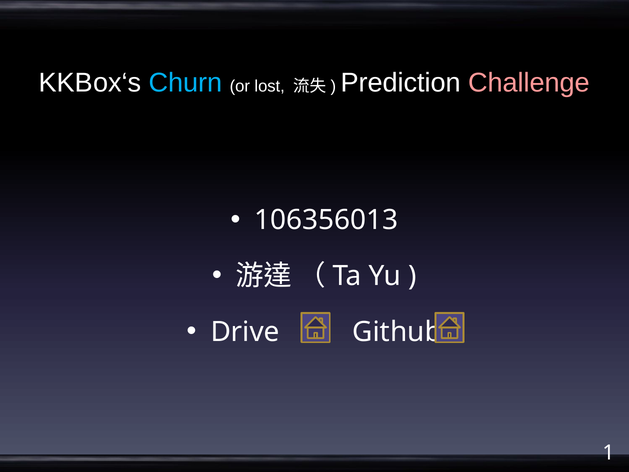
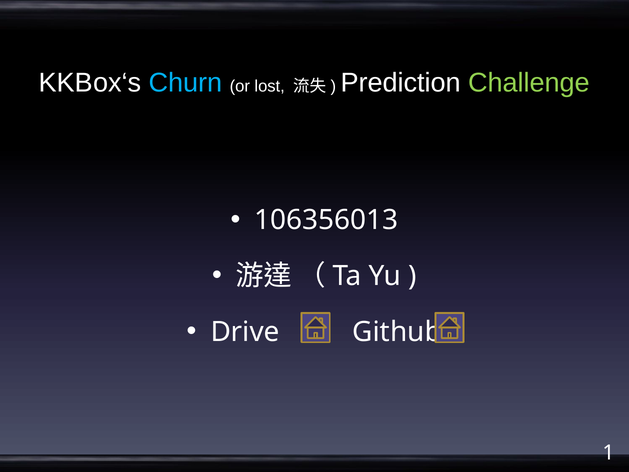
Challenge colour: pink -> light green (529, 83)
